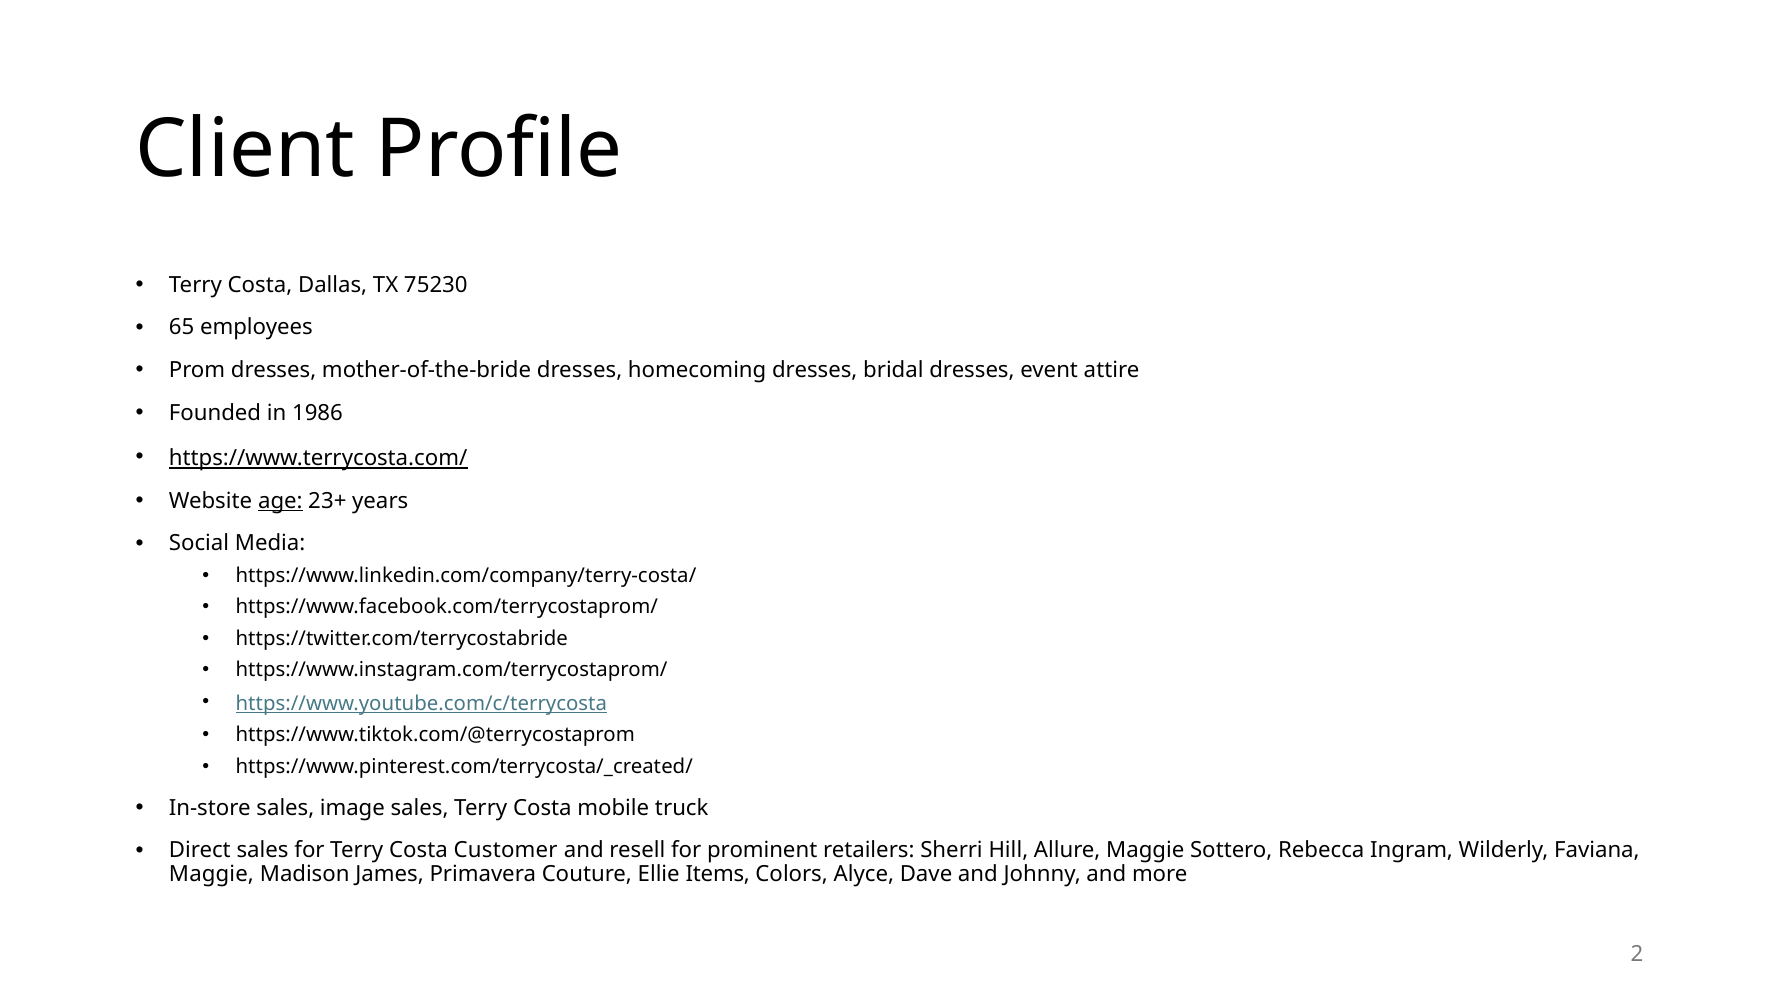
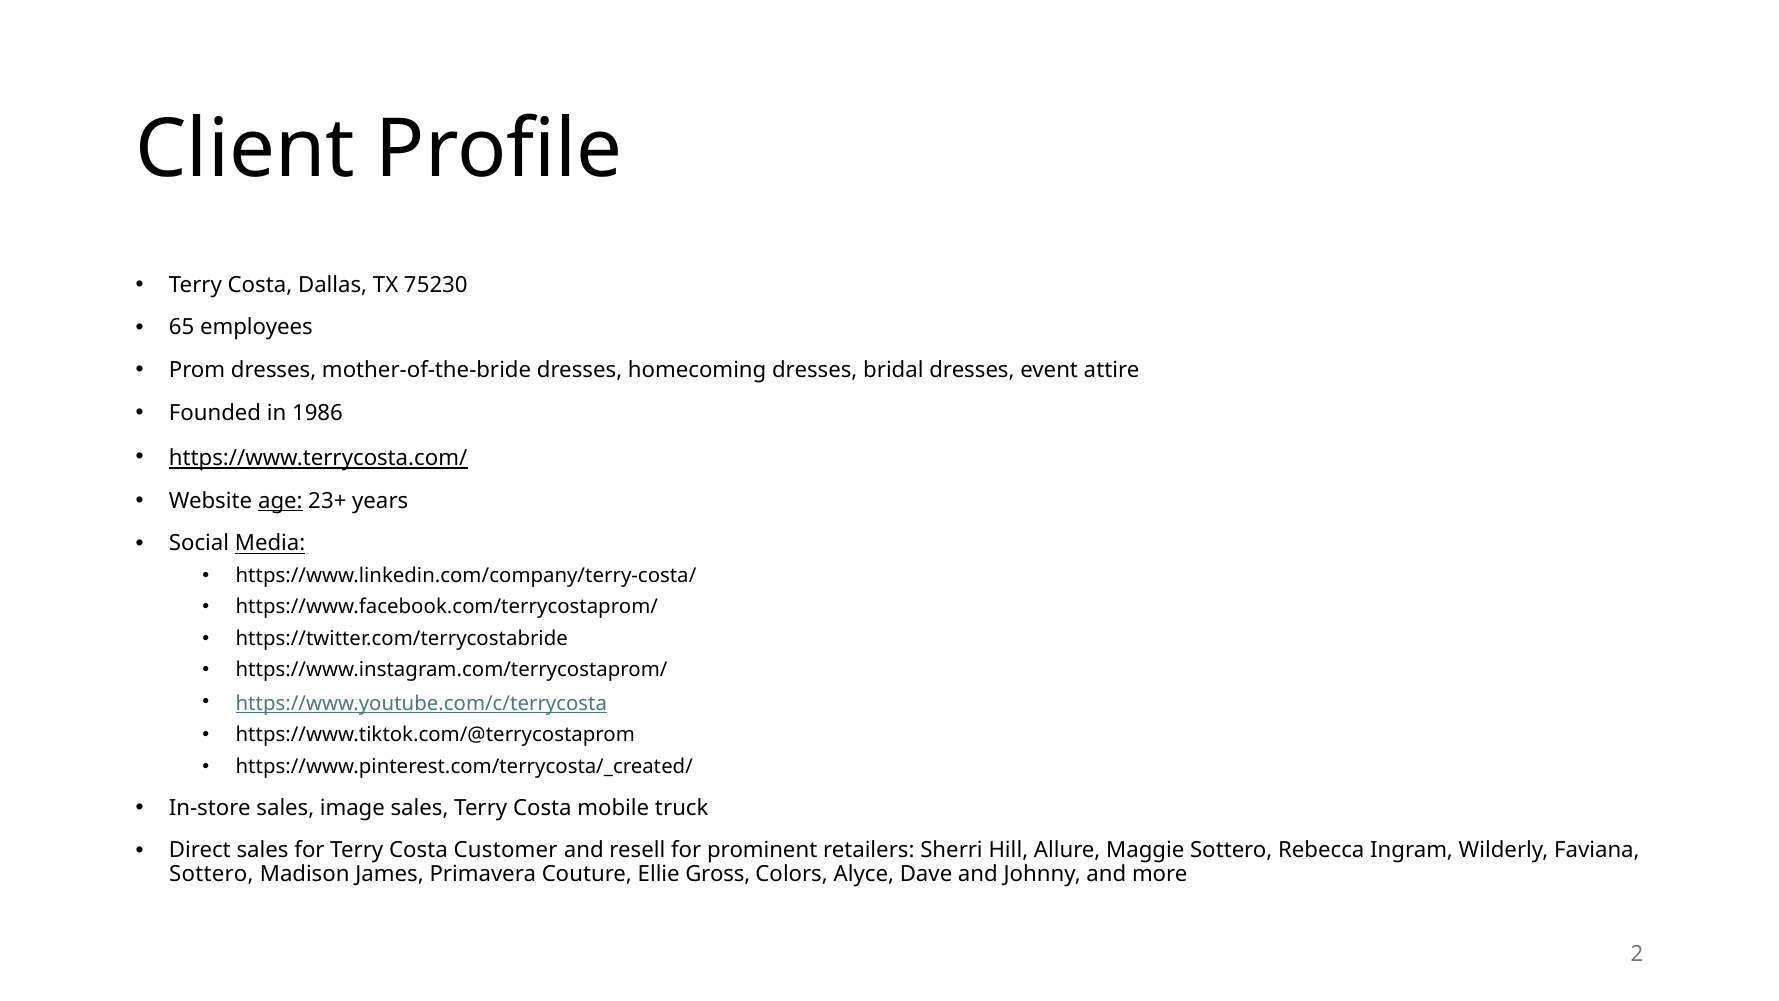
Media underline: none -> present (270, 543)
Maggie: Maggie -> Sottero (211, 874)
Items: Items -> Gross (718, 874)
